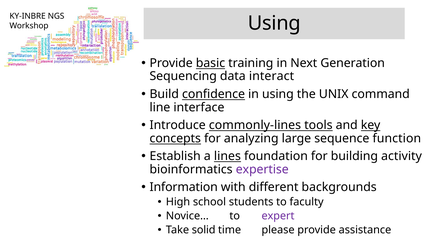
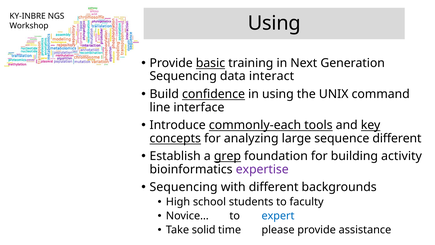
commonly-lines: commonly-lines -> commonly-each (255, 125)
sequence function: function -> different (397, 138)
lines: lines -> grep (227, 156)
Information: Information -> Sequencing (184, 187)
expert colour: purple -> blue (278, 216)
